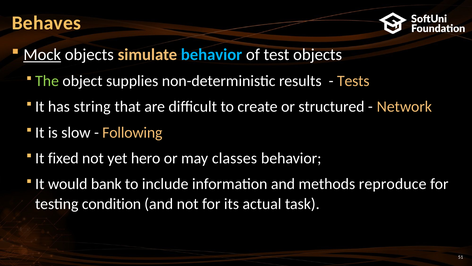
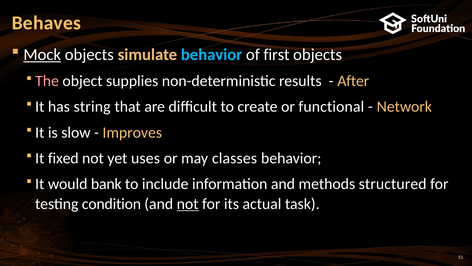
test: test -> first (277, 55)
The colour: light green -> pink (47, 81)
Tests: Tests -> After (353, 81)
structured: structured -> functional (331, 107)
Following: Following -> Improves (132, 132)
hero: hero -> uses (146, 158)
reproduce: reproduce -> structured (393, 184)
not underline: none -> present (188, 204)
